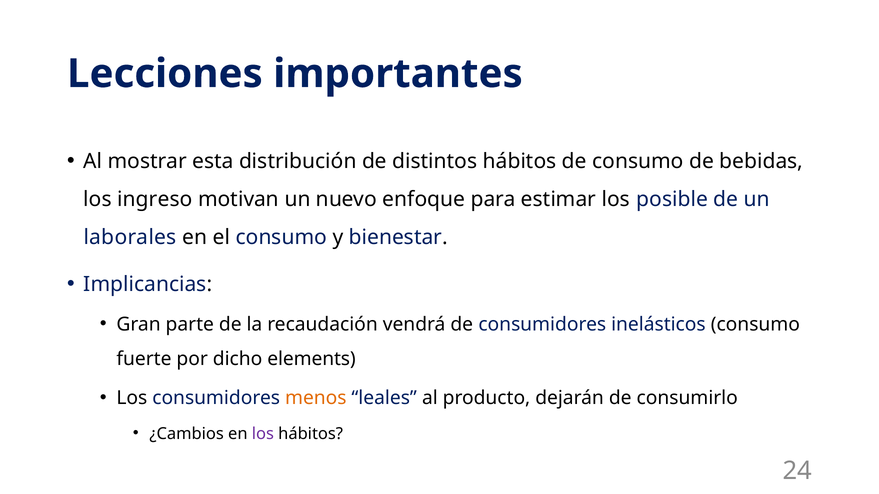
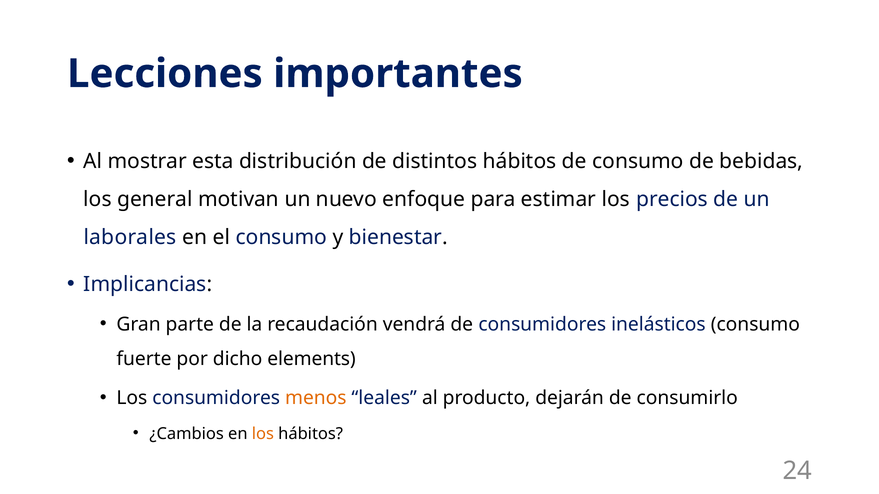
ingreso: ingreso -> general (155, 199)
posible: posible -> precios (672, 199)
los colour: purple -> orange (263, 434)
